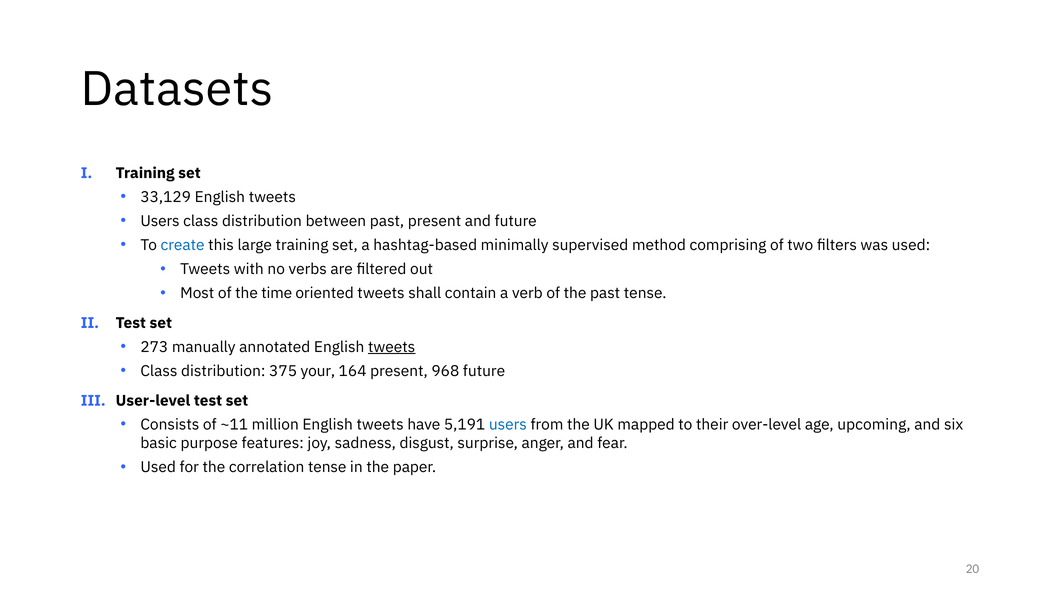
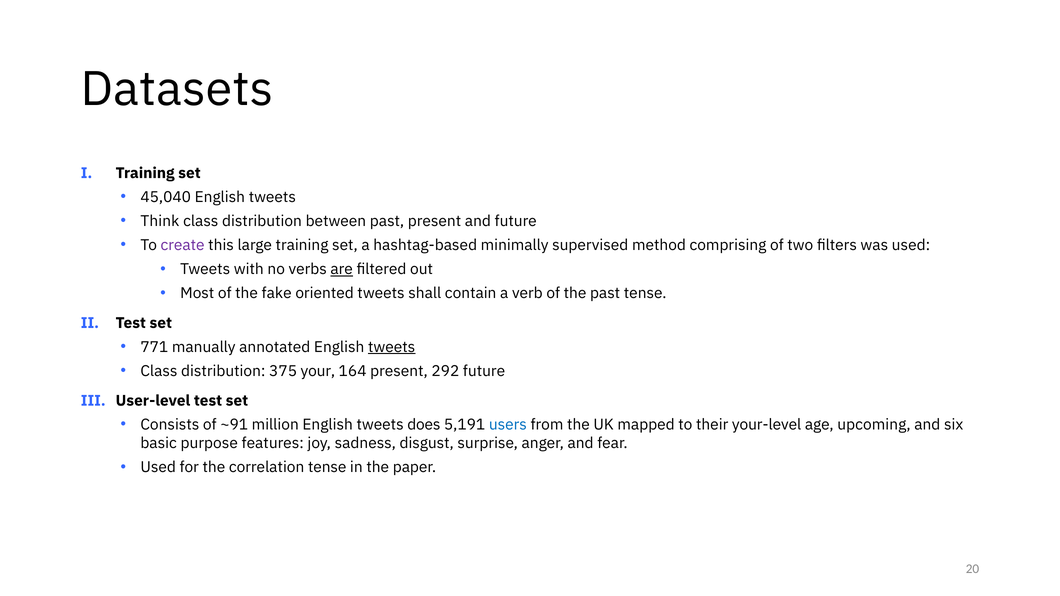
33,129: 33,129 -> 45,040 (166, 197)
Users: Users -> Think (160, 221)
create colour: blue -> purple (183, 245)
are underline: none -> present (342, 269)
time: time -> fake (277, 293)
273: 273 -> 771 (154, 347)
968: 968 -> 292 (445, 371)
~11: ~11 -> ~91 (234, 425)
have: have -> does (424, 425)
over-level: over-level -> your-level (767, 425)
